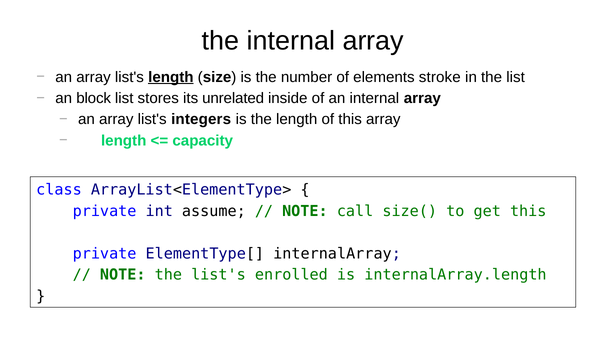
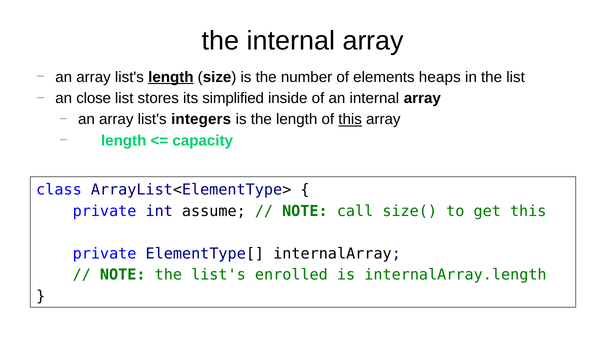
stroke: stroke -> heaps (440, 77)
block: block -> close (94, 98)
unrelated: unrelated -> simplified (233, 98)
this underline: none -> present (350, 119)
